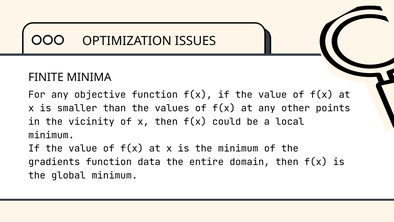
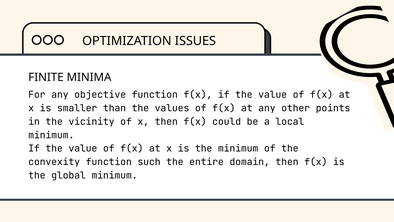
gradients: gradients -> convexity (54, 162)
data: data -> such (149, 162)
